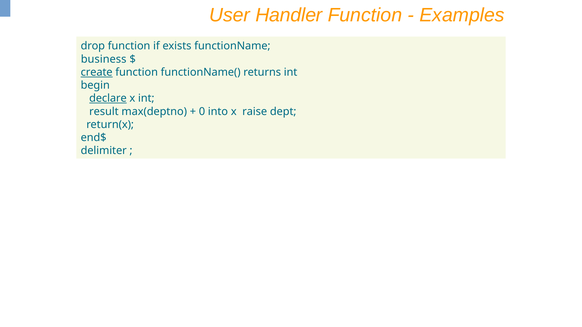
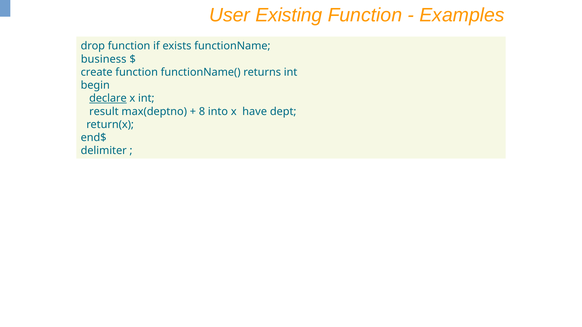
Handler: Handler -> Existing (289, 15)
create underline: present -> none (97, 72)
0: 0 -> 8 (202, 112)
raise: raise -> have (255, 112)
